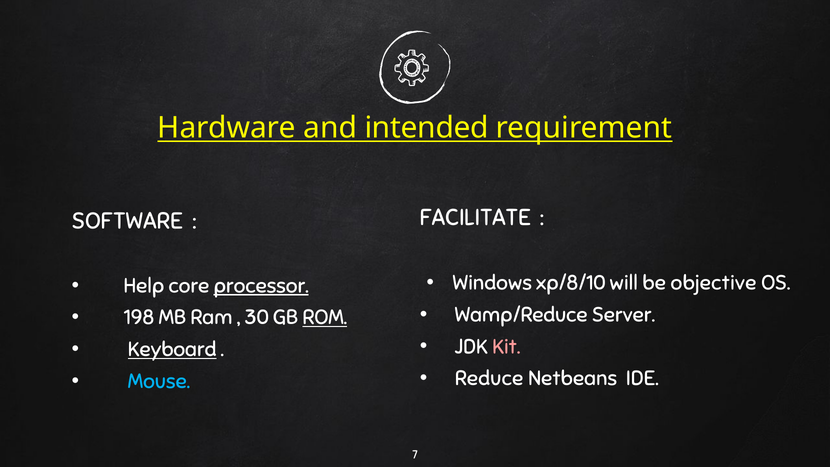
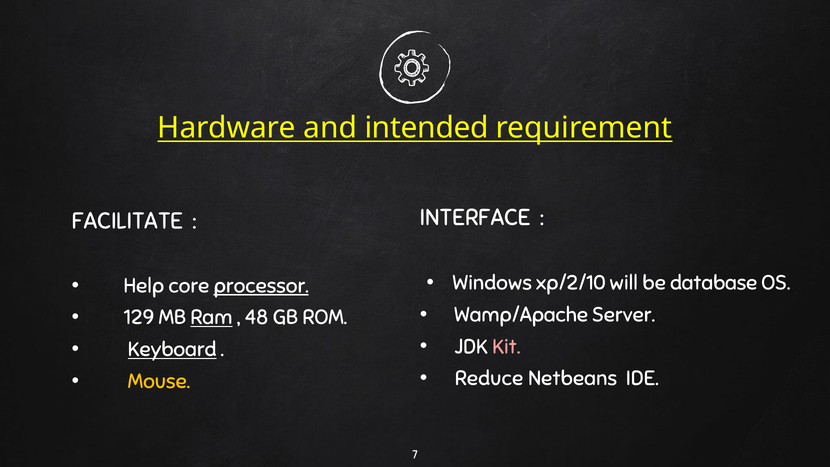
FACILITATE: FACILITATE -> INTERFACE (475, 218)
SOFTWARE: SOFTWARE -> FACILITATE (127, 221)
xp/8/10: xp/8/10 -> xp/2/10 (571, 283)
objective: objective -> database (714, 283)
Wamp/Reduce: Wamp/Reduce -> Wamp/Apache (521, 315)
198: 198 -> 129 (139, 318)
Ram underline: none -> present (211, 318)
30: 30 -> 48 (257, 318)
ROM underline: present -> none (325, 318)
Mouse colour: light blue -> yellow (159, 381)
